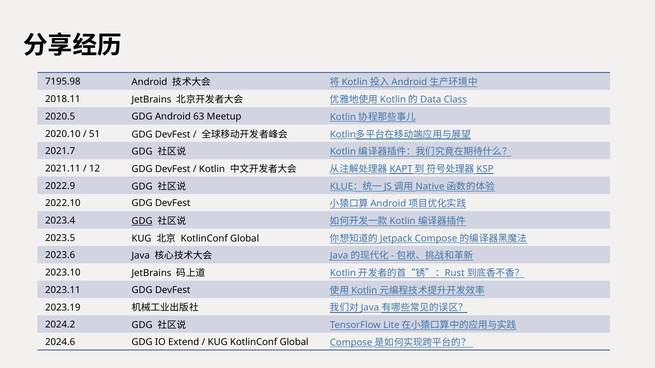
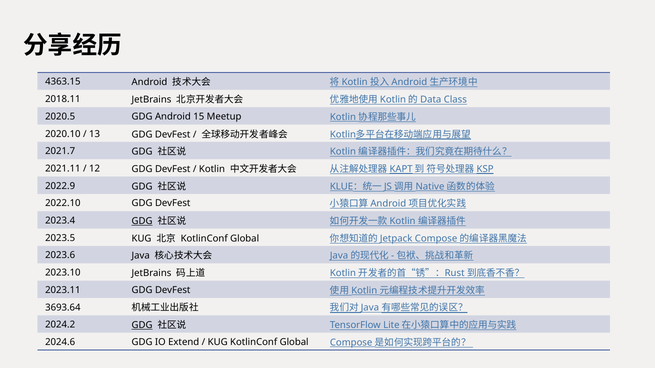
7195.98: 7195.98 -> 4363.15 (63, 82)
63: 63 -> 15 (199, 117)
51: 51 -> 13 (95, 134)
2023.19: 2023.19 -> 3693.64 (63, 308)
GDG underline: none -> present (142, 326)
